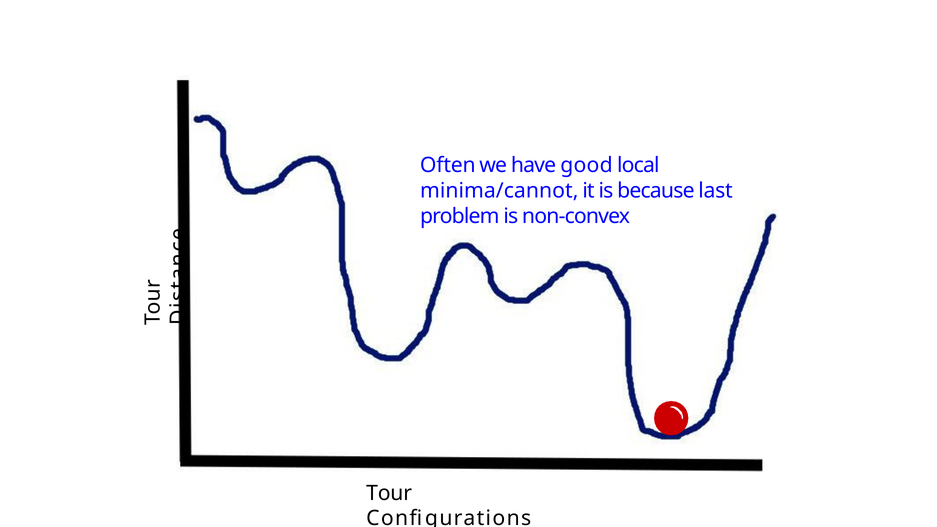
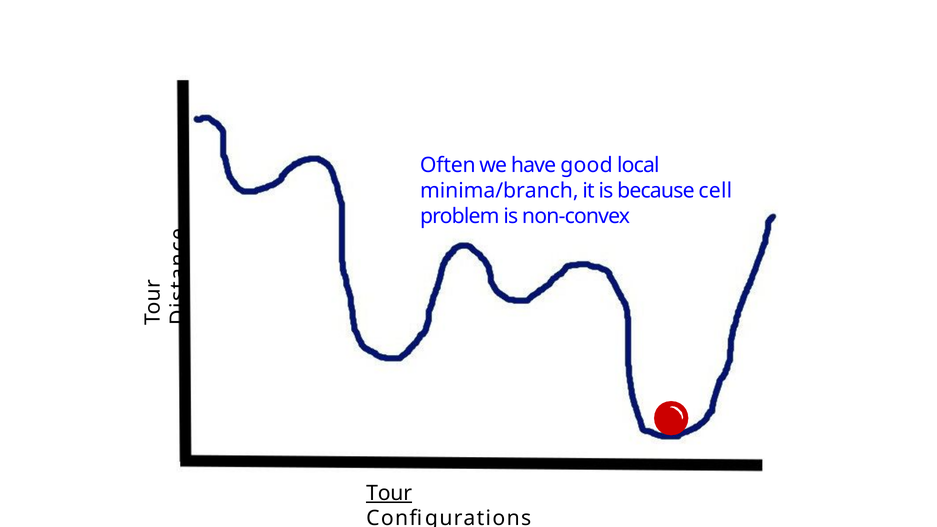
minima/cannot: minima/cannot -> minima/branch (499, 191)
last: last -> cell (715, 191)
Tour underline: none -> present (389, 493)
